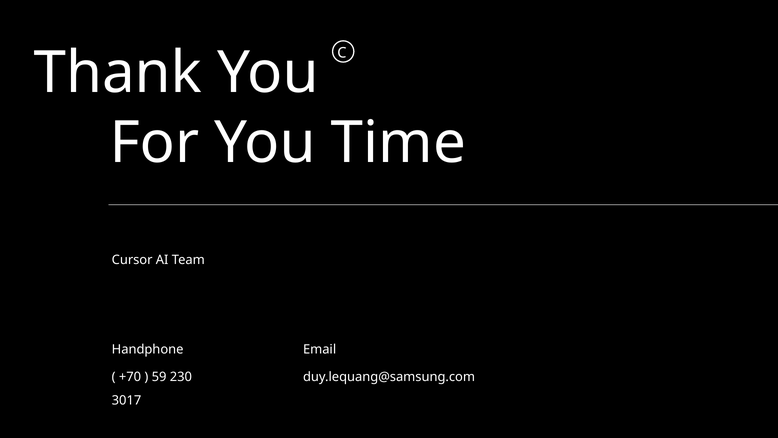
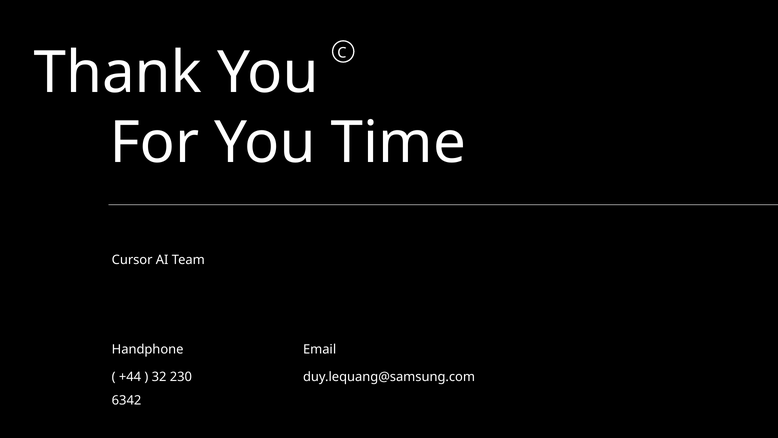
+70: +70 -> +44 (130, 377)
59: 59 -> 32 (159, 377)
3017: 3017 -> 6342 (127, 400)
